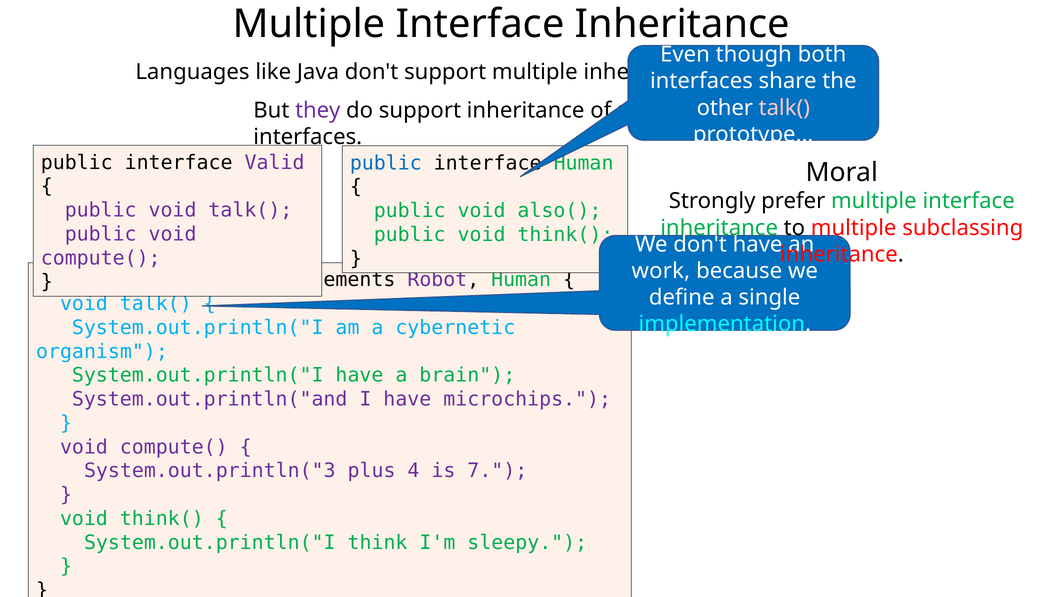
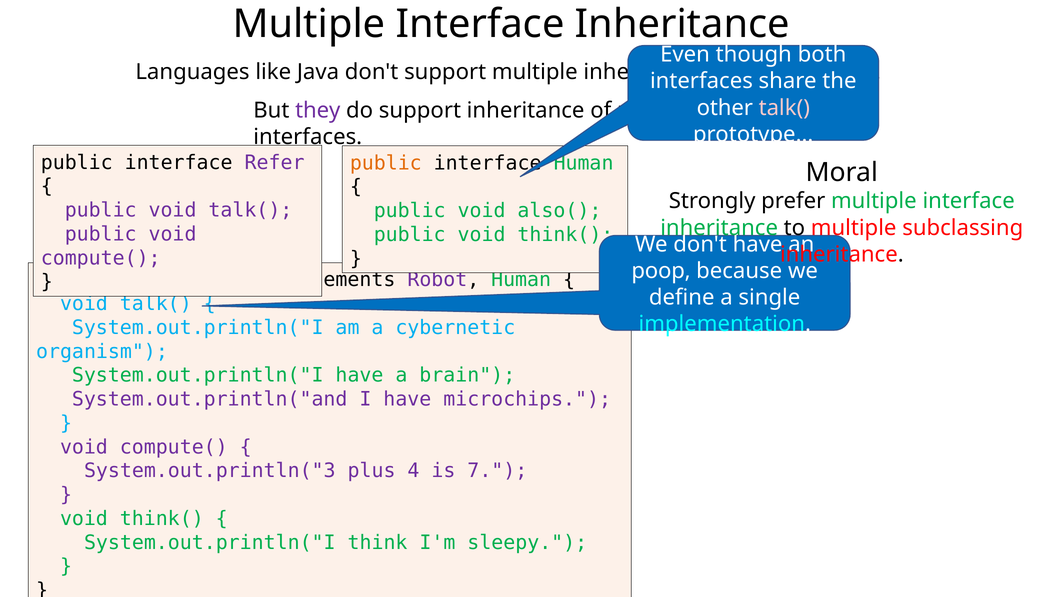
Valid: Valid -> Refer (275, 163)
public colour: blue -> orange (386, 163)
work: work -> poop (661, 271)
